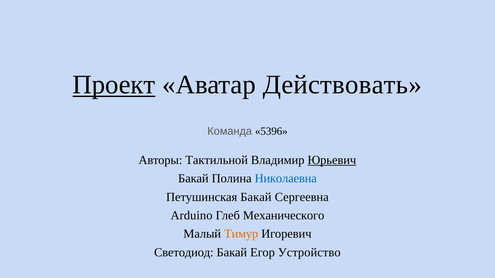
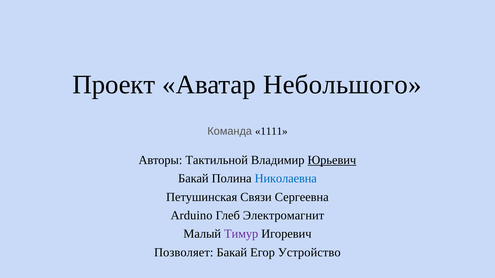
Проект underline: present -> none (114, 85)
Действовать: Действовать -> Небольшого (342, 85)
5396: 5396 -> 1111 (271, 132)
Петушинская Бакай: Бакай -> Связи (256, 197)
Механического: Механического -> Электромагнит (284, 216)
Тимур colour: orange -> purple (241, 234)
Светодиод: Светодиод -> Позволяет (184, 253)
